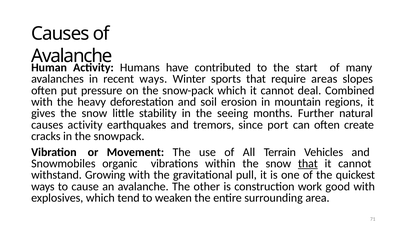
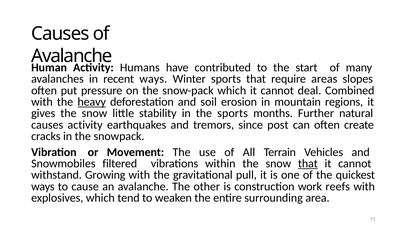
heavy underline: none -> present (92, 102)
the seeing: seeing -> sports (233, 113)
port: port -> post (278, 125)
organic: organic -> filtered (120, 164)
good: good -> reefs (338, 186)
